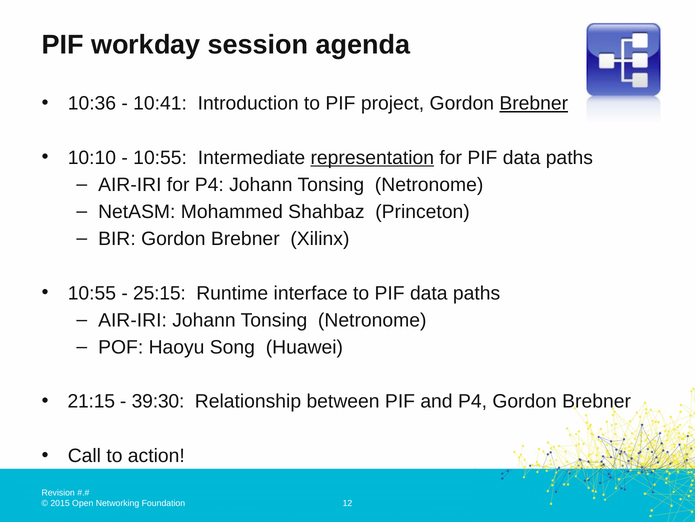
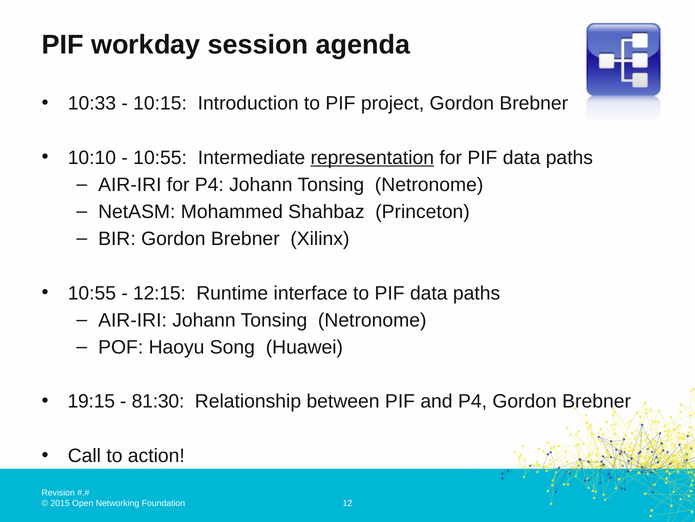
10:36: 10:36 -> 10:33 (92, 103)
10:41: 10:41 -> 10:15 (160, 103)
Brebner underline: present -> none (534, 103)
25:15: 25:15 -> 12:15 (159, 293)
21:15: 21:15 -> 19:15 (91, 401)
39:30: 39:30 -> 81:30 (158, 401)
